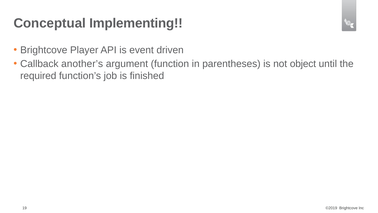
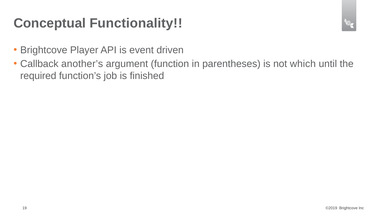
Implementing: Implementing -> Functionality (136, 23)
object: object -> which (303, 64)
